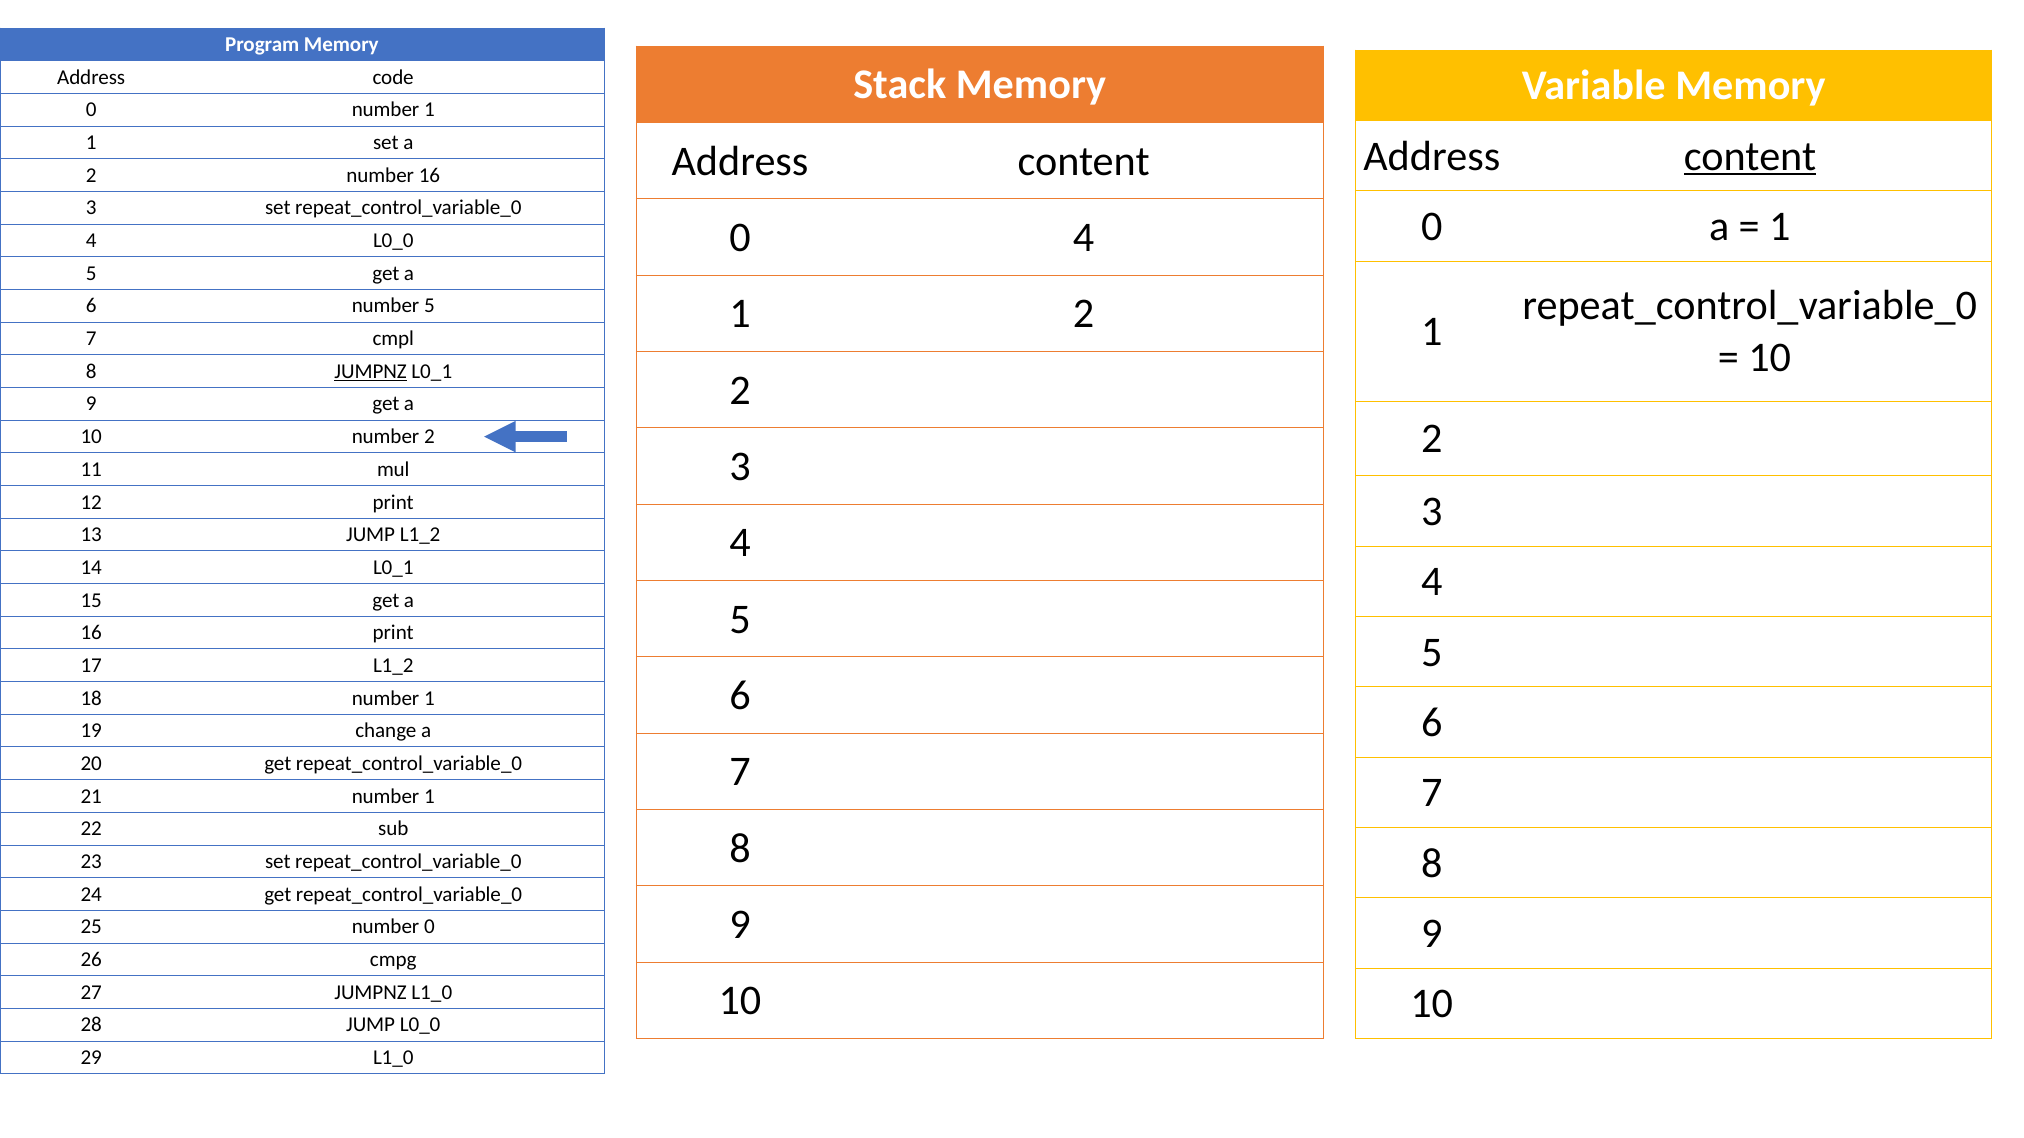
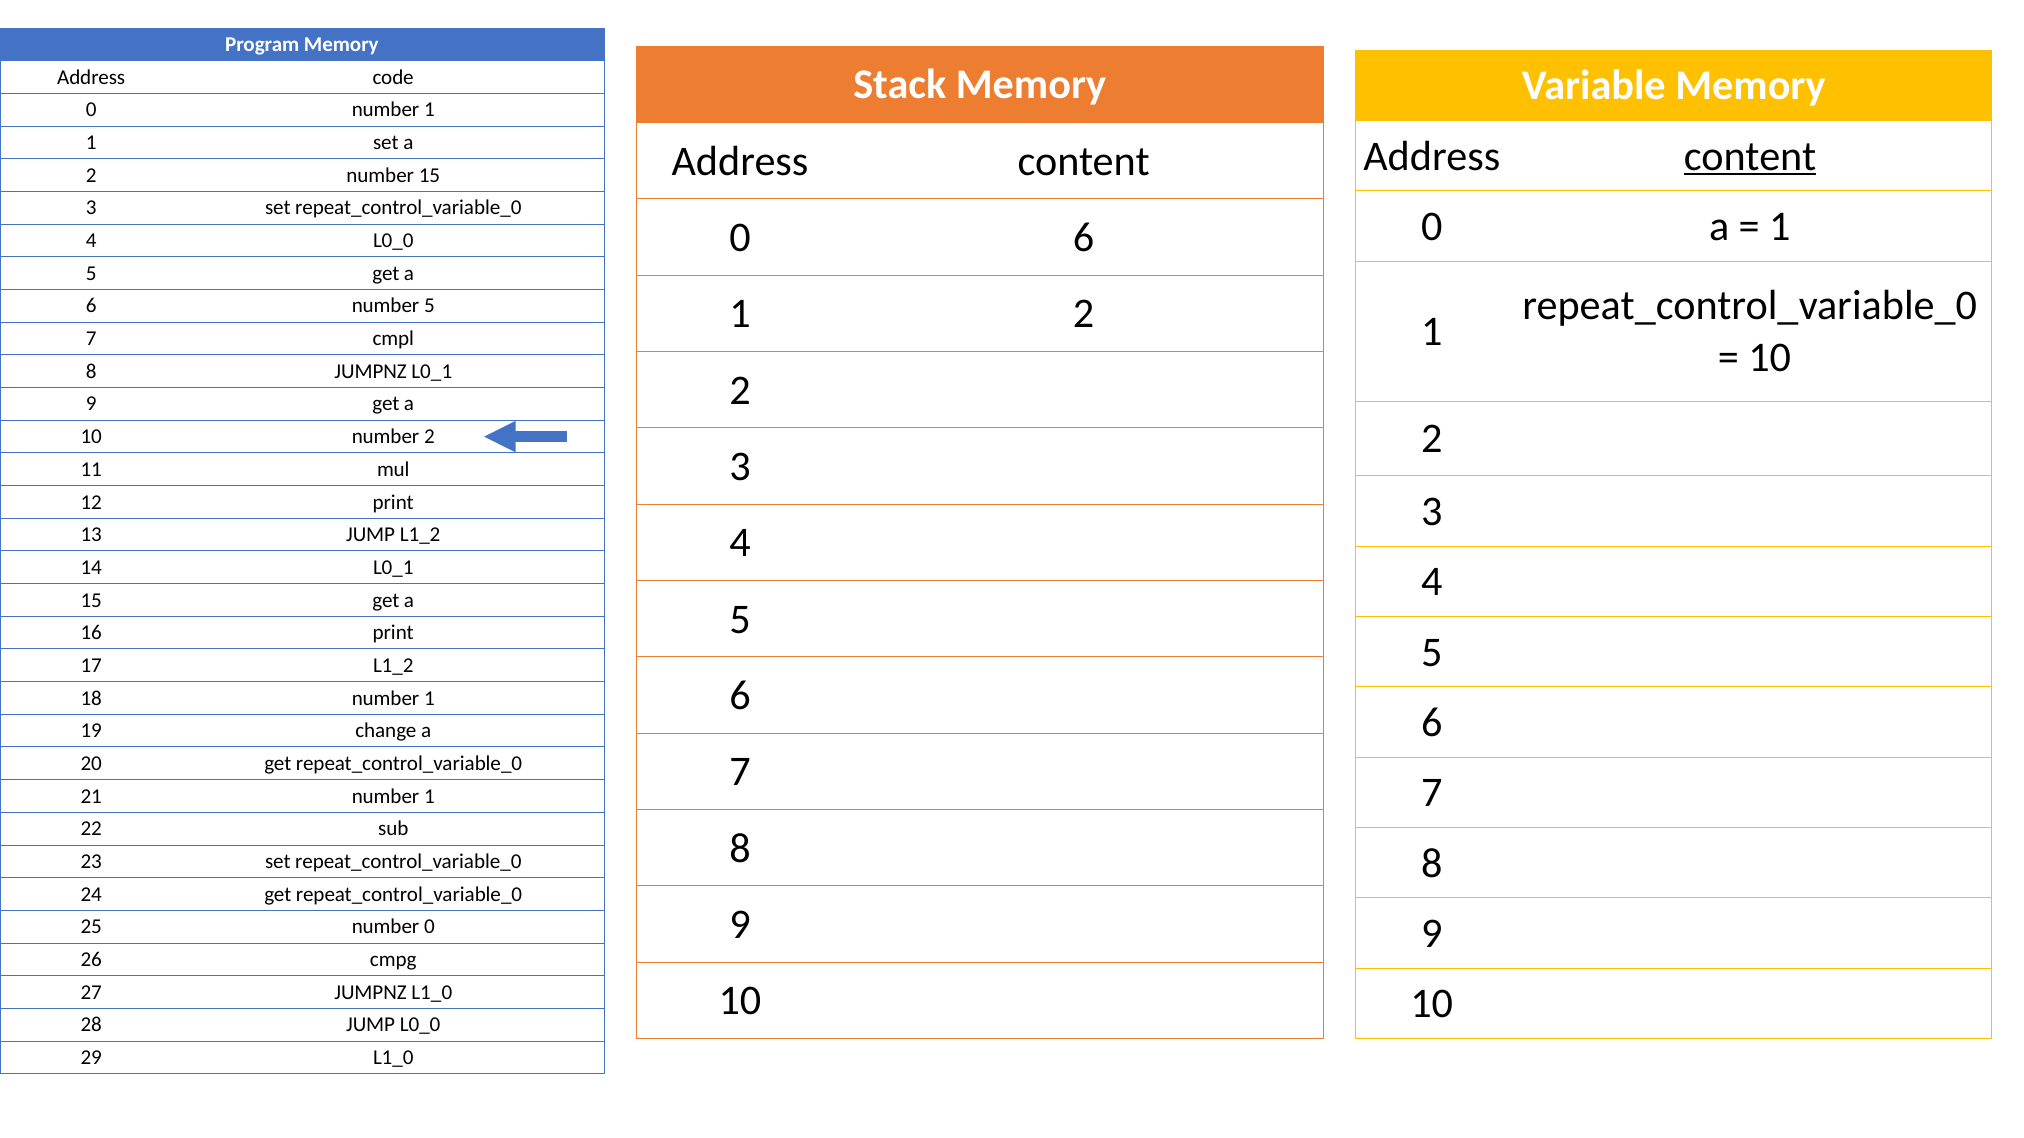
number 16: 16 -> 15 (429, 175)
0 4: 4 -> 6 (1084, 238)
JUMPNZ underline: present -> none (371, 372)
